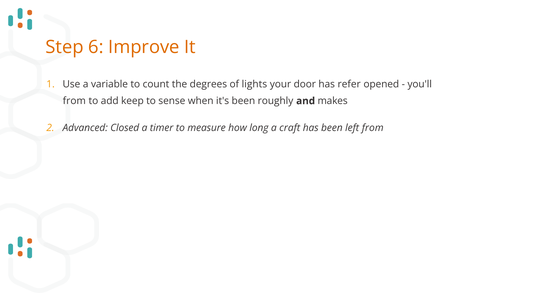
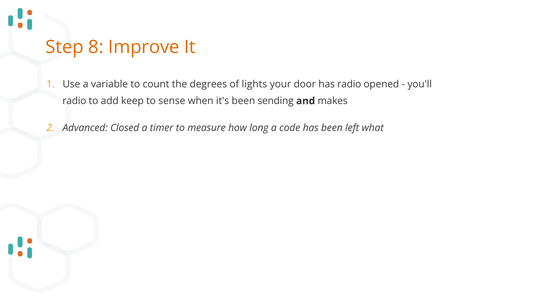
6: 6 -> 8 (96, 47)
has refer: refer -> radio (349, 84)
from: from -> radio (74, 101)
roughly: roughly -> sending (276, 101)
craft: craft -> code (290, 128)
left from: from -> what (373, 128)
